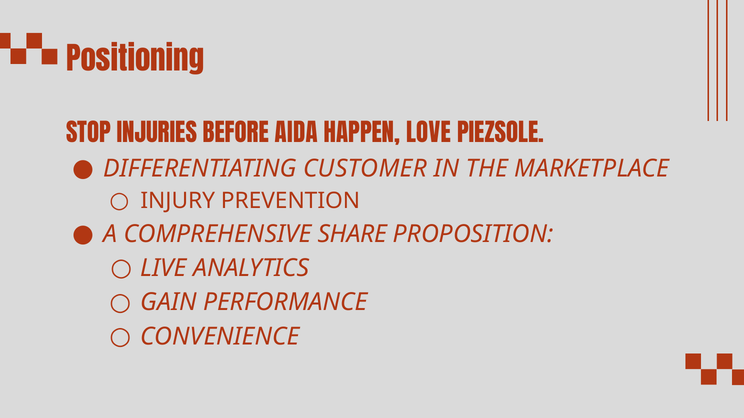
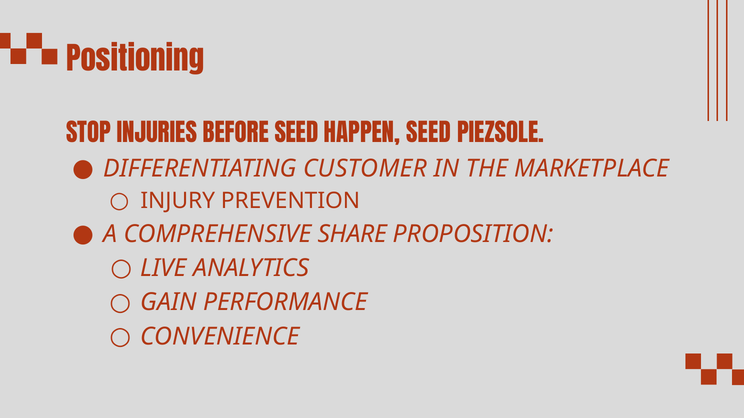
BEFORE AIDA: AIDA -> SEED (296, 134)
HAPPEN LOVE: LOVE -> SEED (428, 134)
